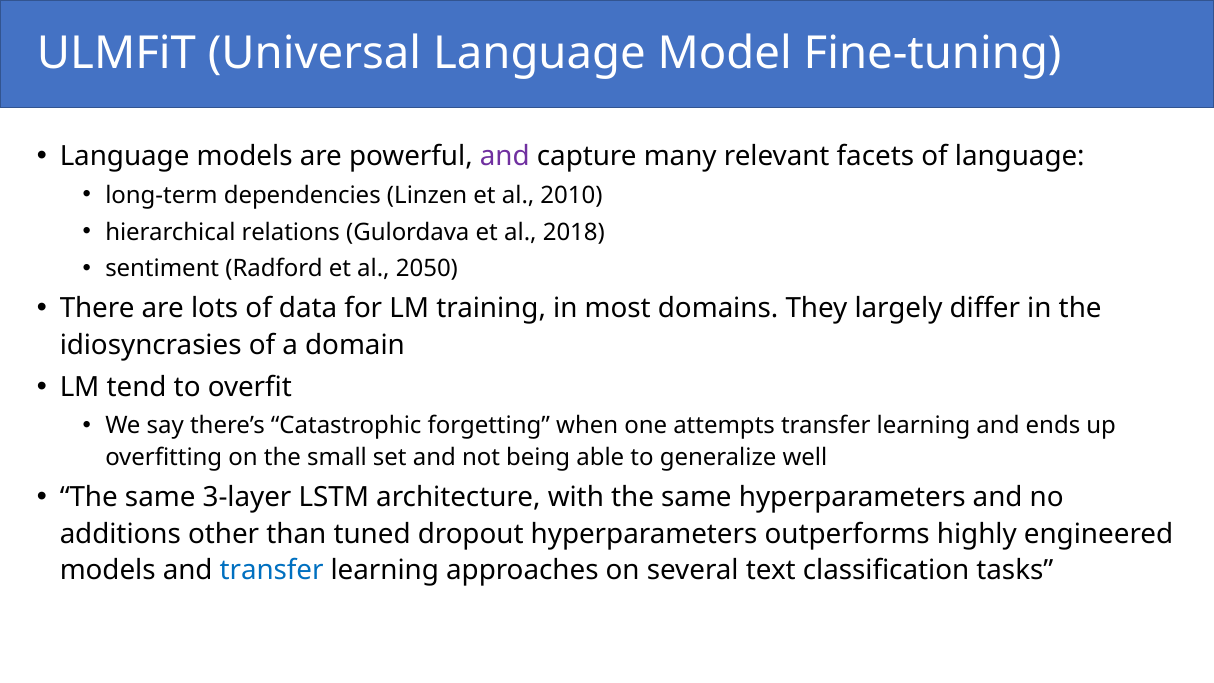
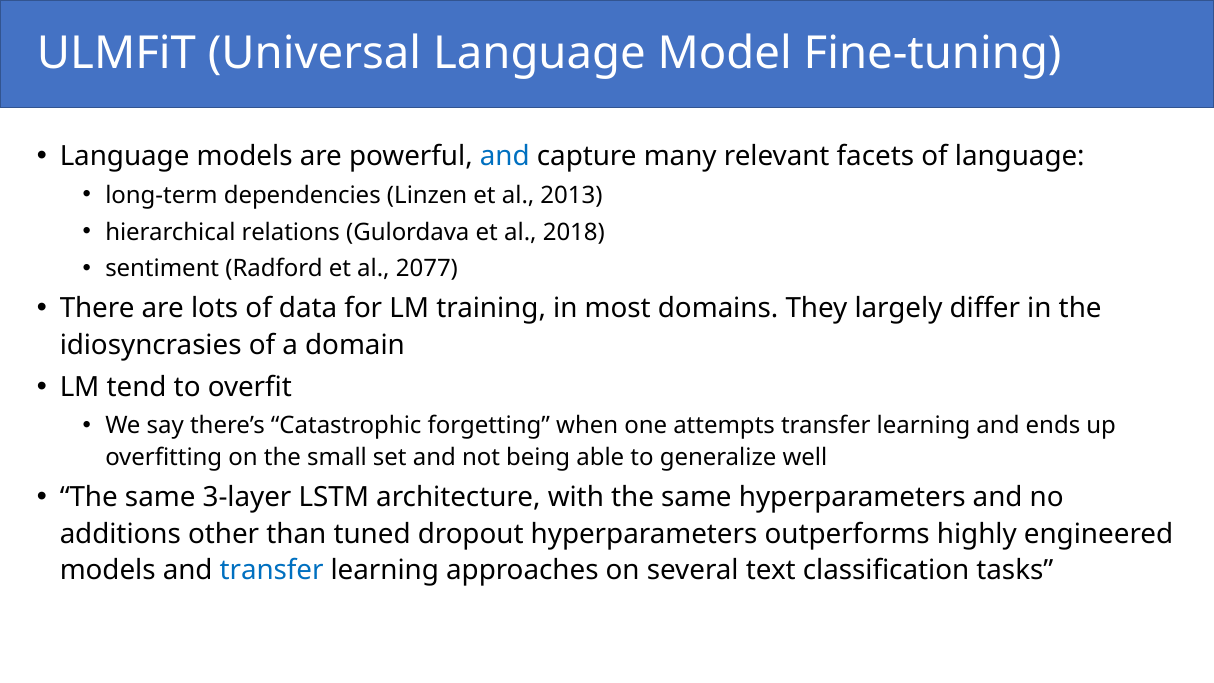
and colour: purple -> blue (505, 157)
2010: 2010 -> 2013 (572, 195)
2050: 2050 -> 2077 (427, 269)
